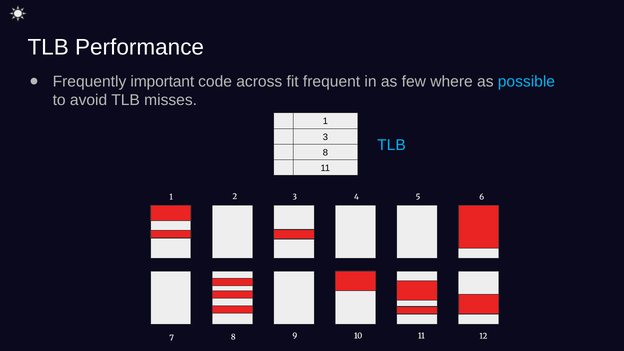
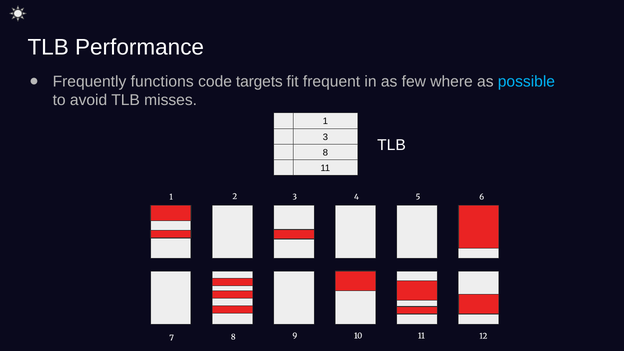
important: important -> functions (162, 82)
across: across -> targets (259, 82)
TLB colour: light blue -> white (392, 145)
